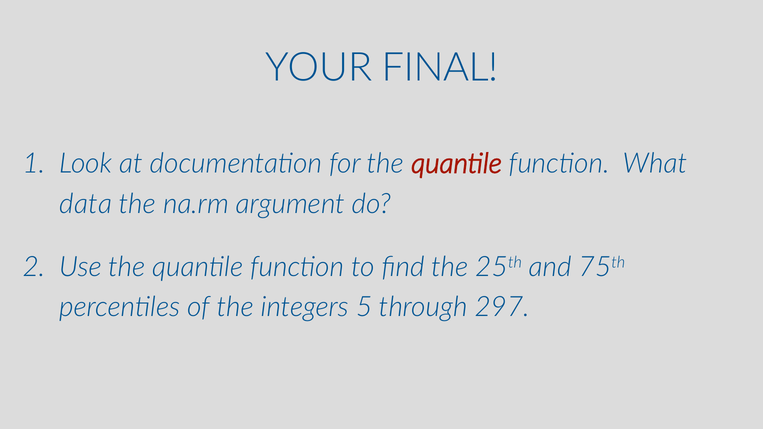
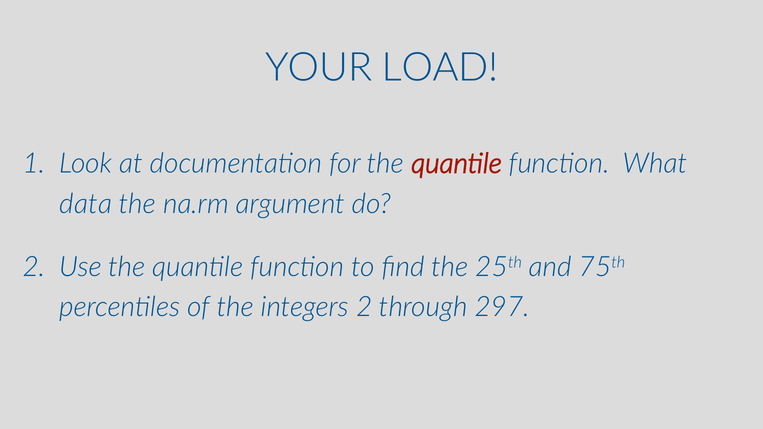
FINAL: FINAL -> LOAD (440, 68)
integers 5: 5 -> 2 (364, 307)
